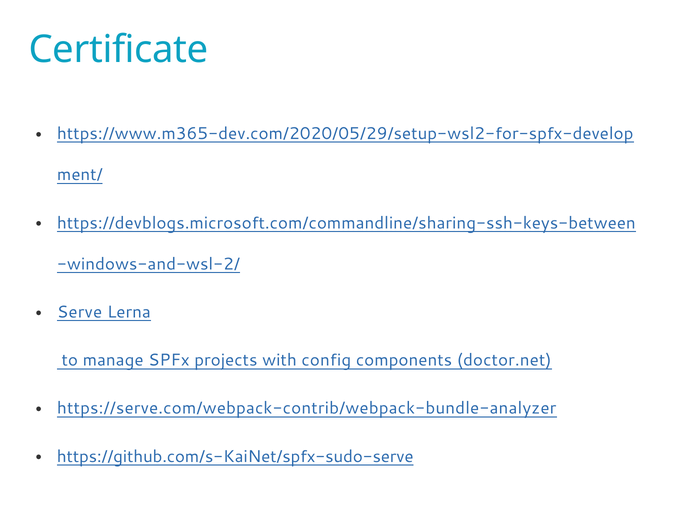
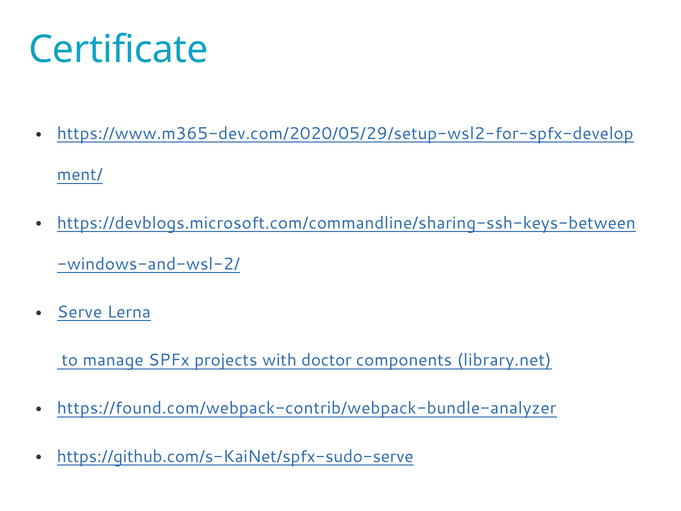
config: config -> doctor (326, 360)
doctor.net: doctor.net -> library.net (504, 360)
https://serve.com/webpack-contrib/webpack-bundle-analyzer: https://serve.com/webpack-contrib/webpack-bundle-analyzer -> https://found.com/webpack-contrib/webpack-bundle-analyzer (307, 408)
